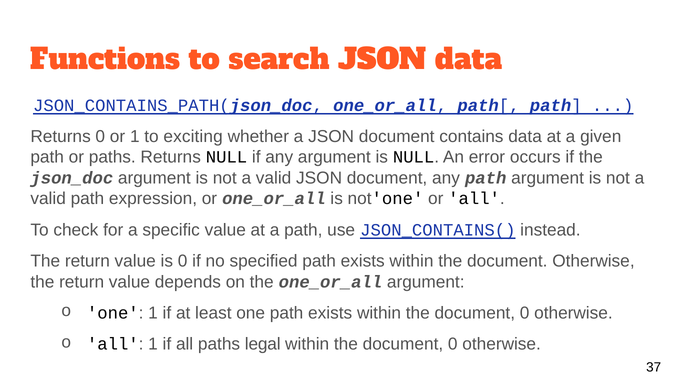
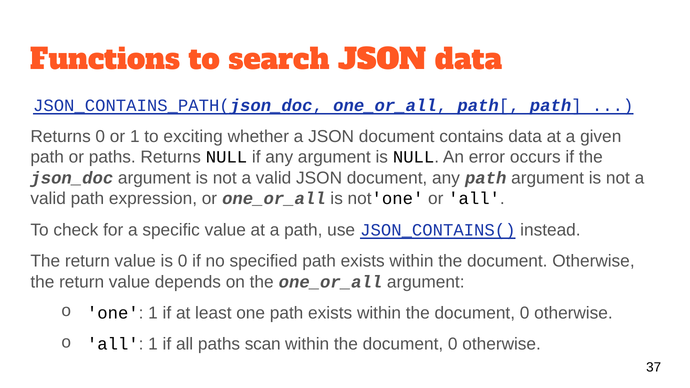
legal: legal -> scan (263, 344)
